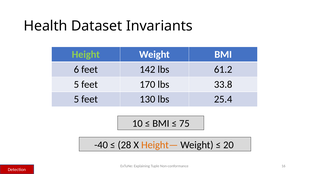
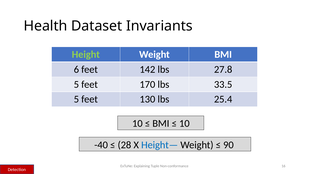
61.2: 61.2 -> 27.8 (223, 69)
33.8: 33.8 -> 33.5 (223, 84)
75: 75 -> 10 (184, 123)
Height— colour: orange -> blue (160, 145)
20: 20 -> 90 (228, 145)
